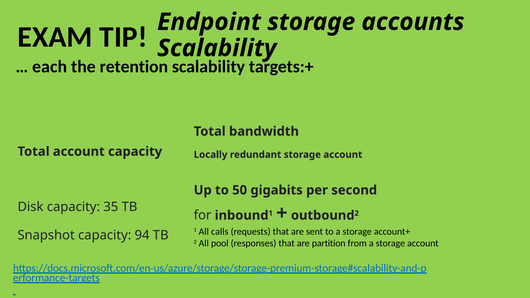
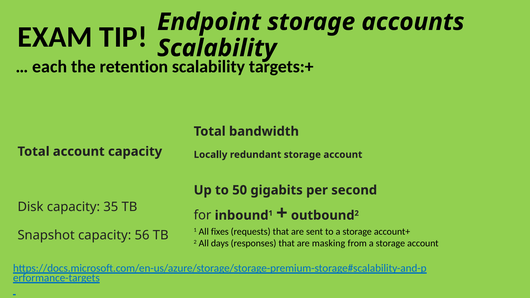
calls: calls -> fixes (220, 232)
94: 94 -> 56 (142, 235)
pool: pool -> days (220, 243)
partition: partition -> masking (329, 243)
